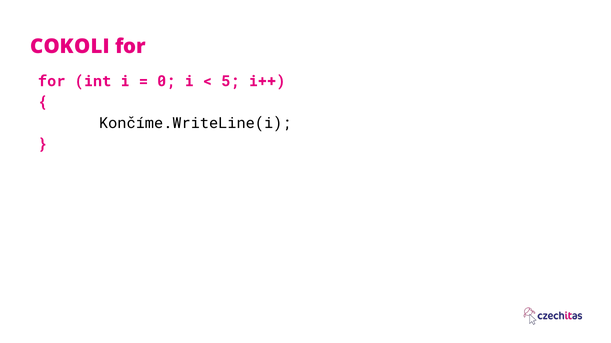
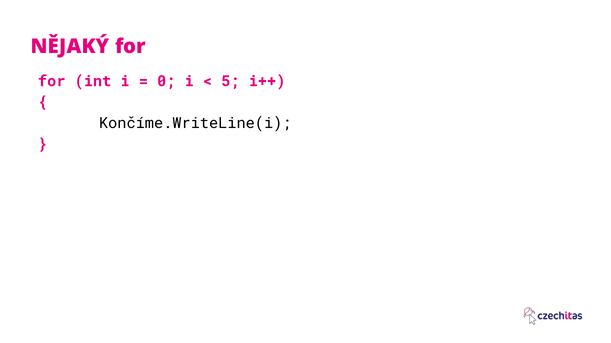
COKOLI: COKOLI -> NĚJAKÝ (70, 47)
